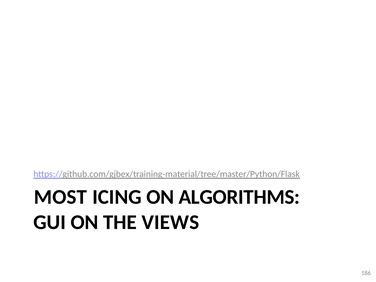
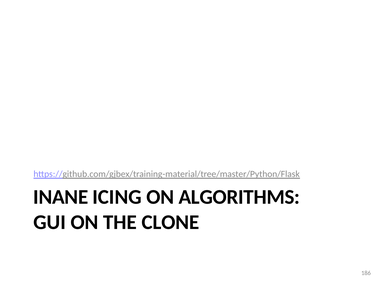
MOST: MOST -> INANE (61, 197)
VIEWS: VIEWS -> CLONE (170, 222)
